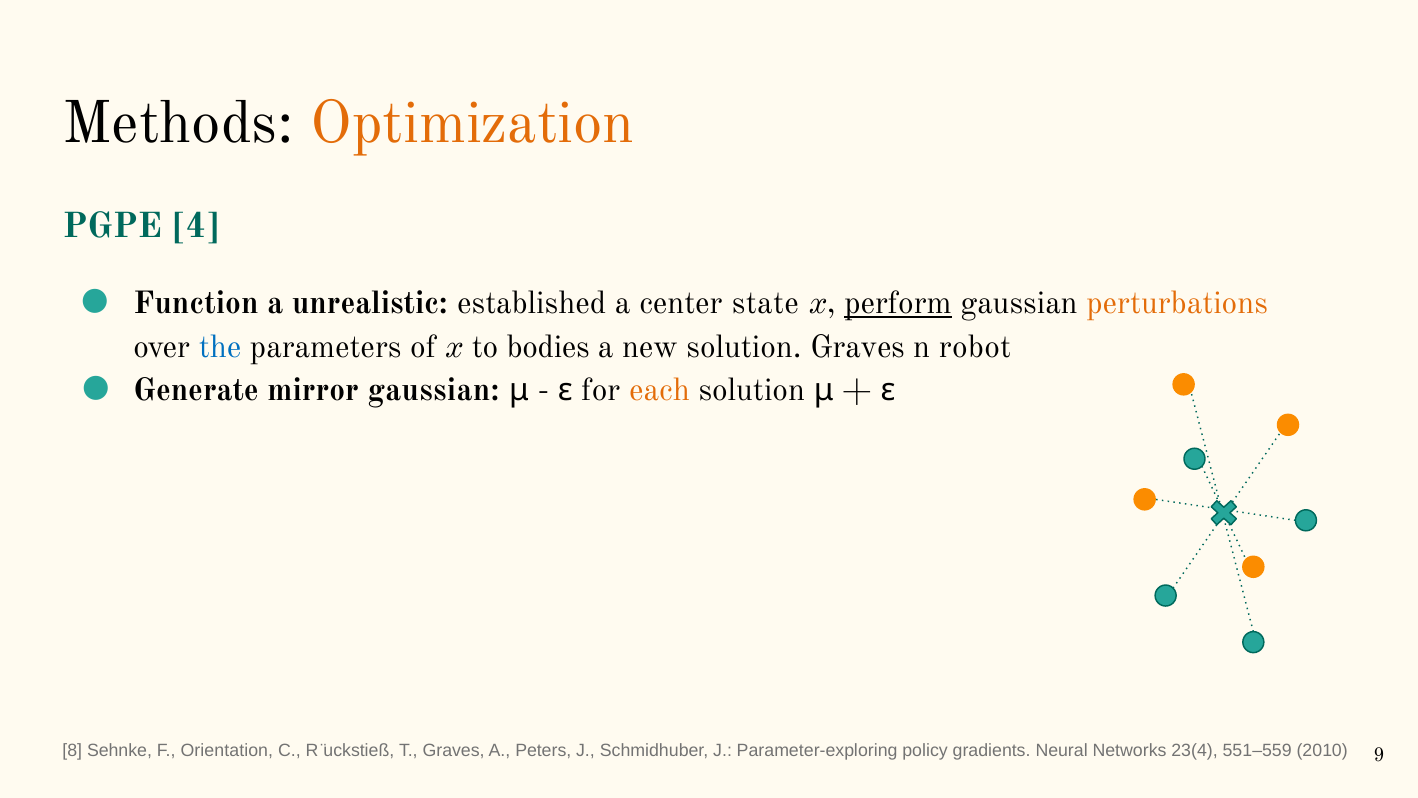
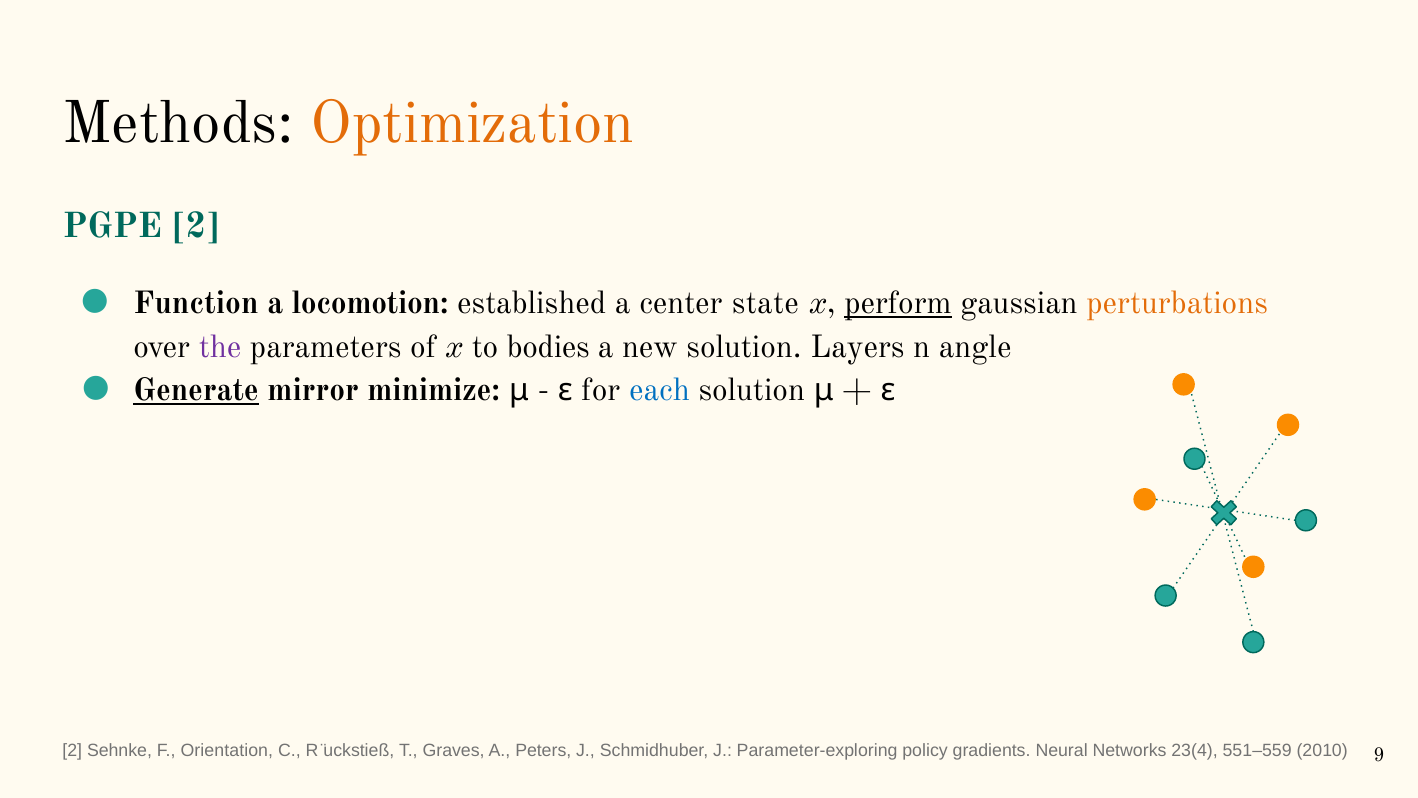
PGPE 4: 4 -> 2 (196, 226)
unrealistic: unrealistic -> locomotion (370, 303)
the colour: blue -> purple (220, 346)
solution Graves: Graves -> Layers (857, 346)
robot: robot -> angle (975, 346)
Generate underline: none -> present (196, 390)
mirror gaussian: gaussian -> minimize (434, 390)
each colour: orange -> blue (659, 390)
8: 8 -> 2 (72, 751)
